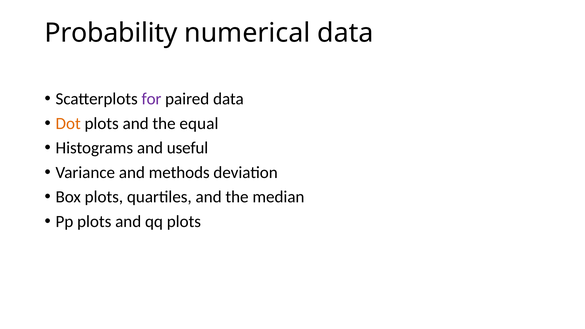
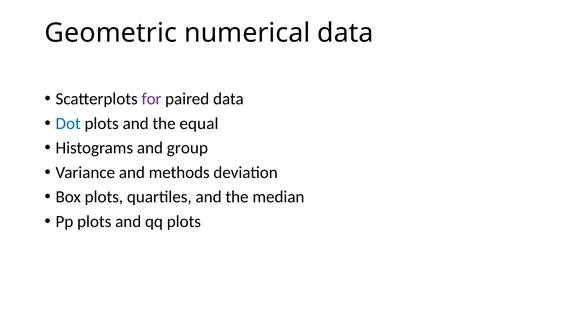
Probability: Probability -> Geometric (111, 33)
Dot colour: orange -> blue (68, 123)
useful: useful -> group (187, 148)
